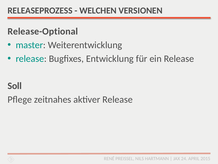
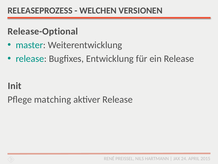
Soll: Soll -> Init (15, 86)
zeitnahes: zeitnahes -> matching (53, 99)
